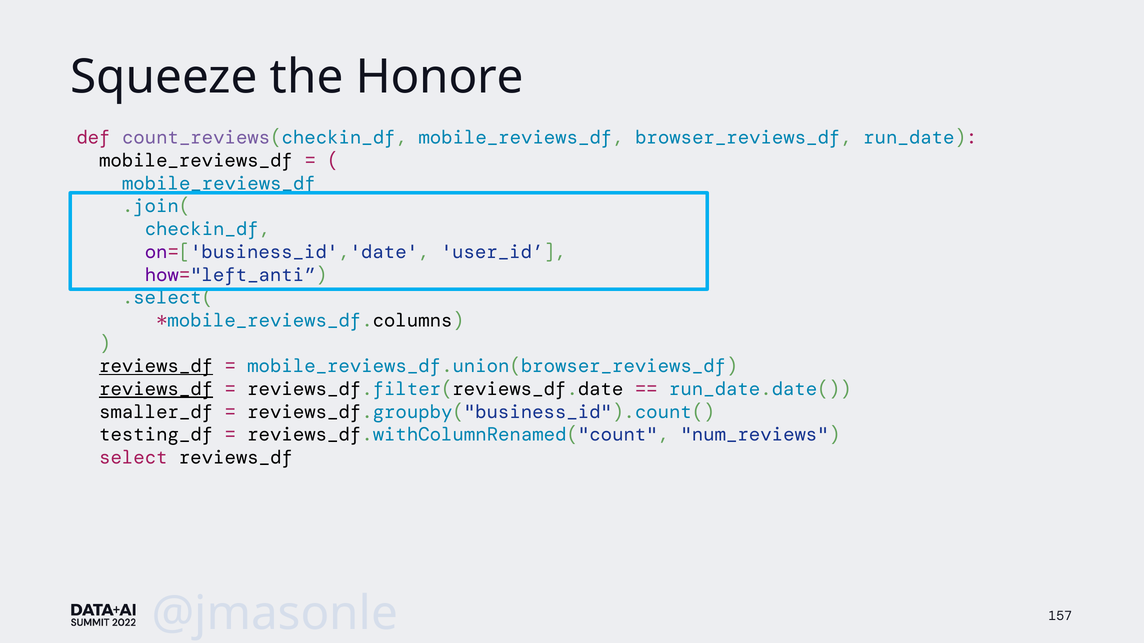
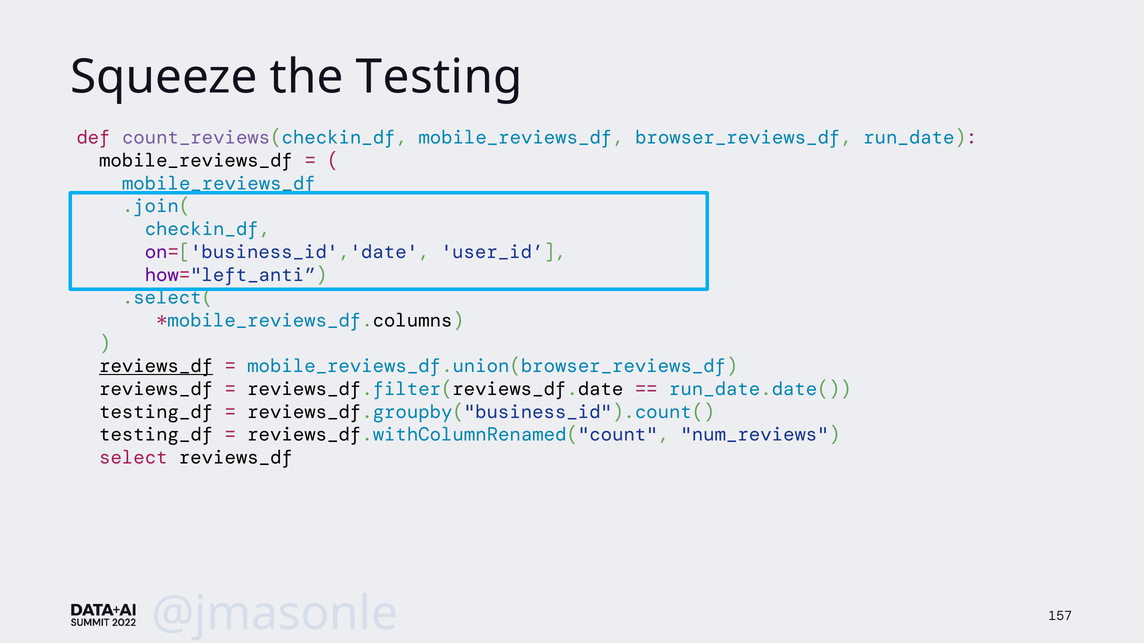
Honore: Honore -> Testing (439, 77)
reviews_df underline: present -> none (156, 389)
smaller_df: smaller_df -> testing_df (156, 412)
